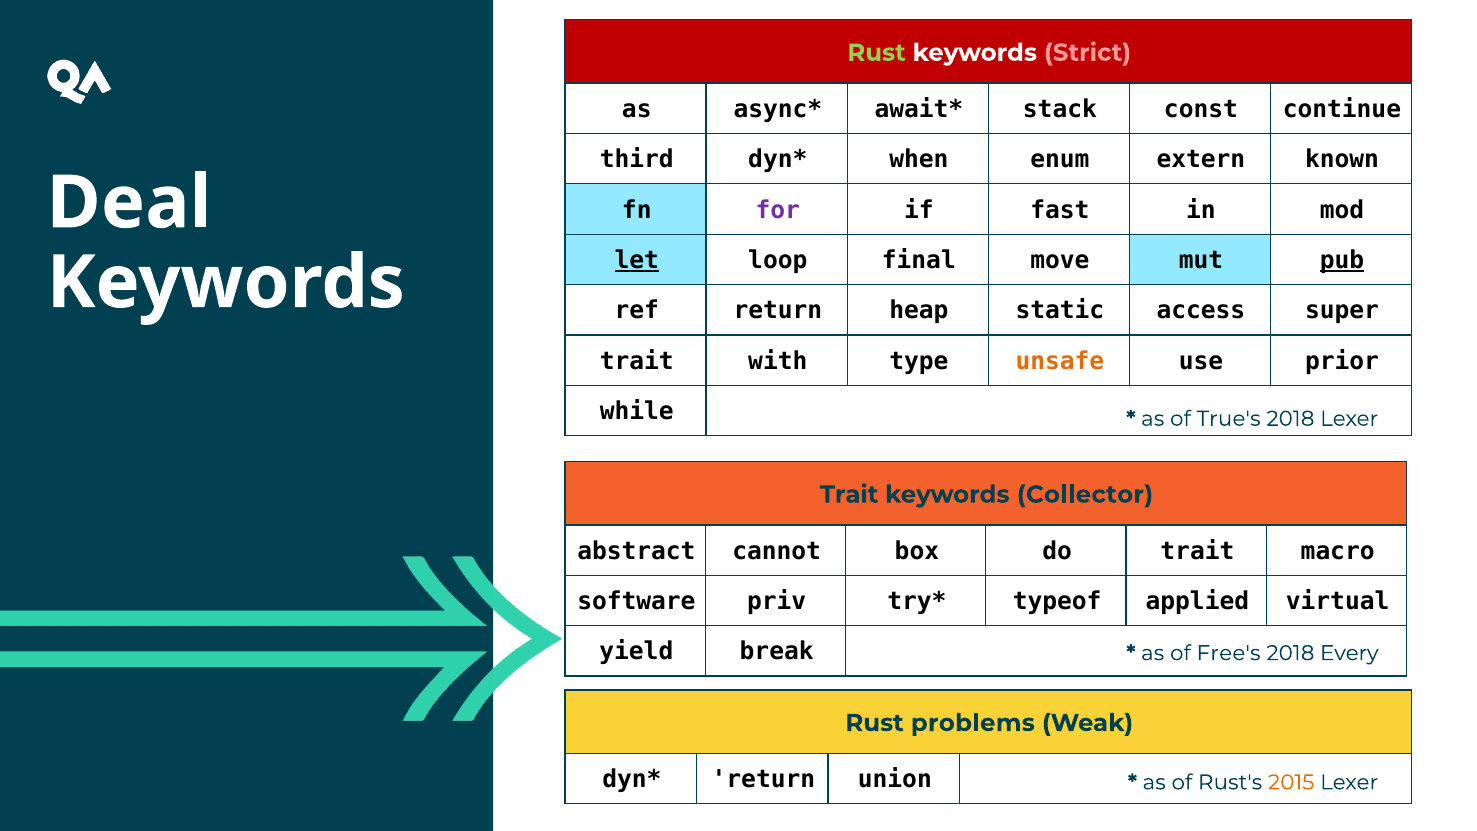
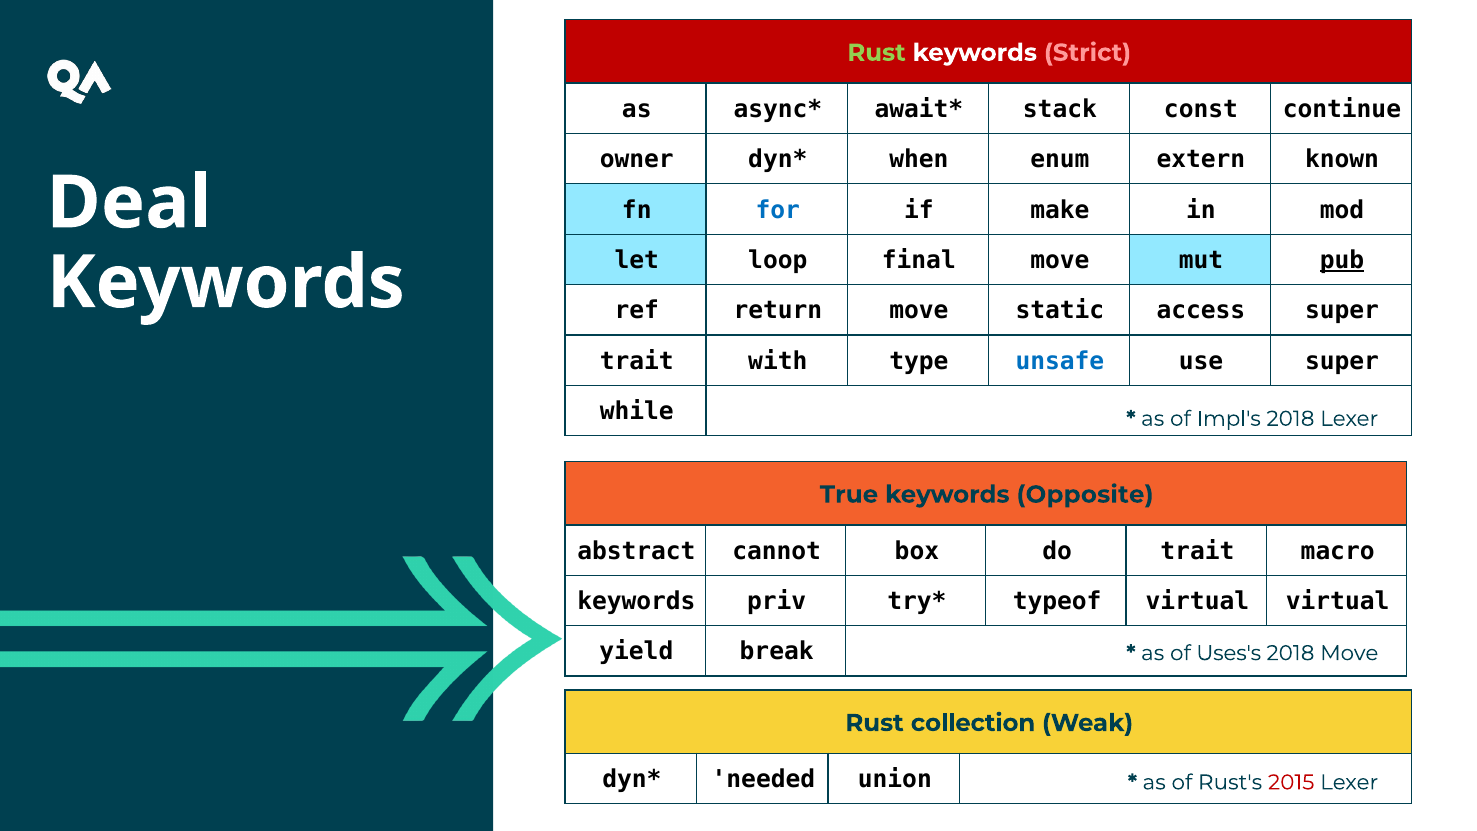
third: third -> owner (637, 160)
for colour: purple -> blue (778, 210)
fast: fast -> make (1060, 210)
let underline: present -> none (637, 260)
return heap: heap -> move (919, 311)
unsafe colour: orange -> blue (1060, 361)
use prior: prior -> super (1342, 361)
True's: True's -> Impl's (1229, 419)
Trait: Trait -> True (849, 494)
Collector: Collector -> Opposite (1085, 494)
software: software -> keywords (636, 601)
typeof applied: applied -> virtual (1197, 601)
Free's: Free's -> Uses's (1229, 653)
2018 Every: Every -> Move (1349, 653)
problems: problems -> collection (973, 723)
return: return -> needed (763, 779)
2015 colour: orange -> red (1291, 782)
